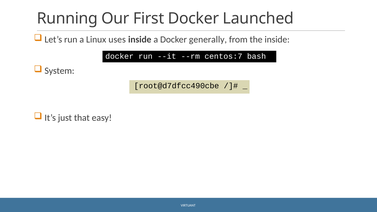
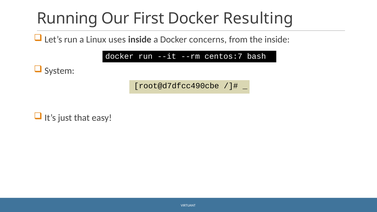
Launched: Launched -> Resulting (258, 18)
generally: generally -> concerns (208, 39)
